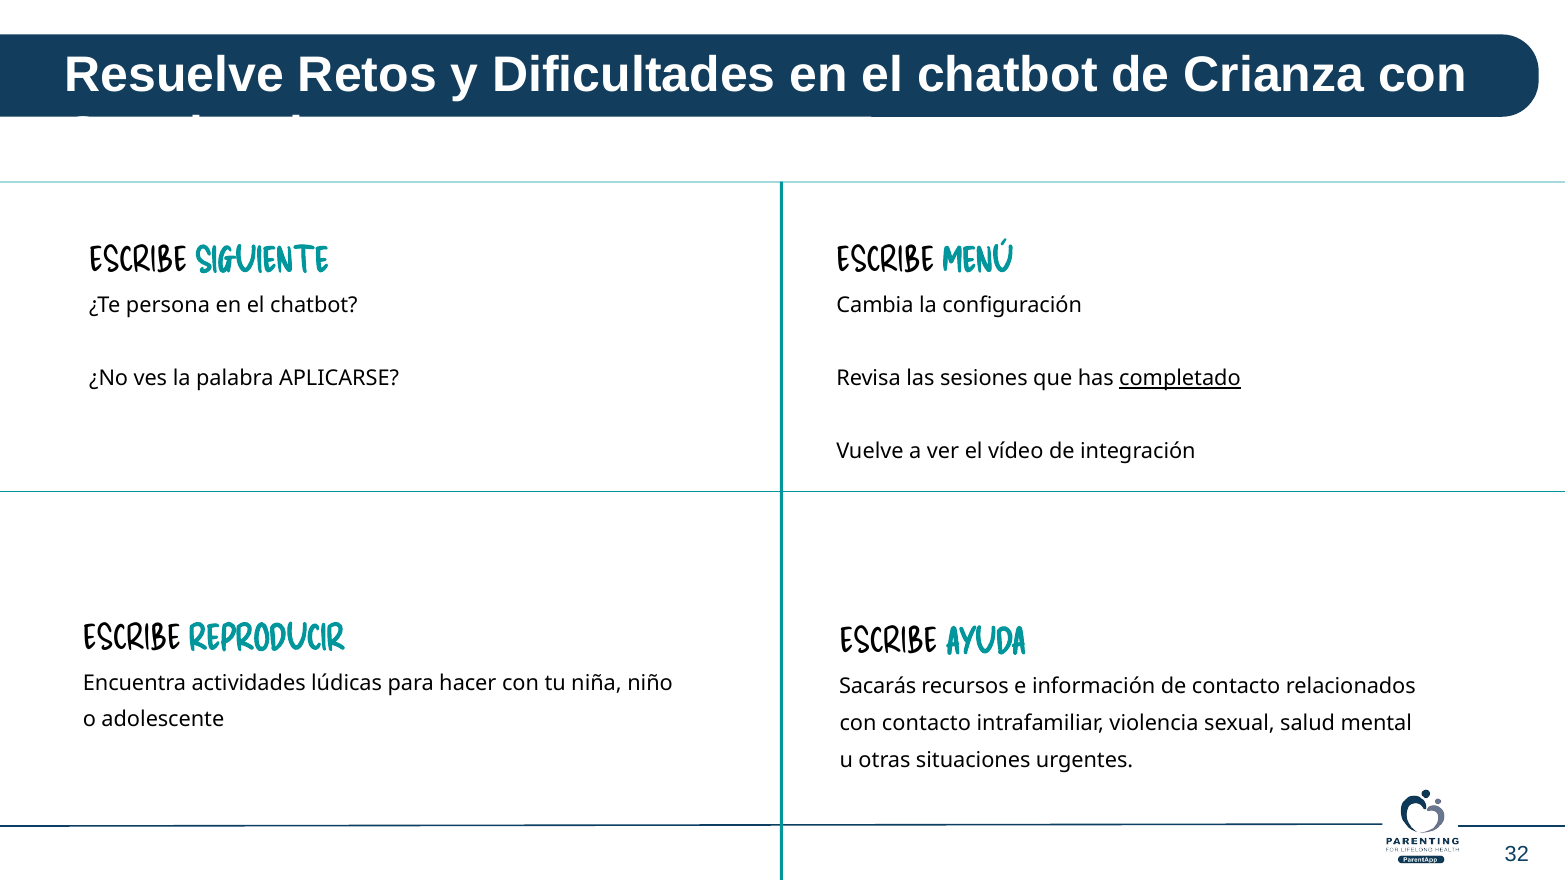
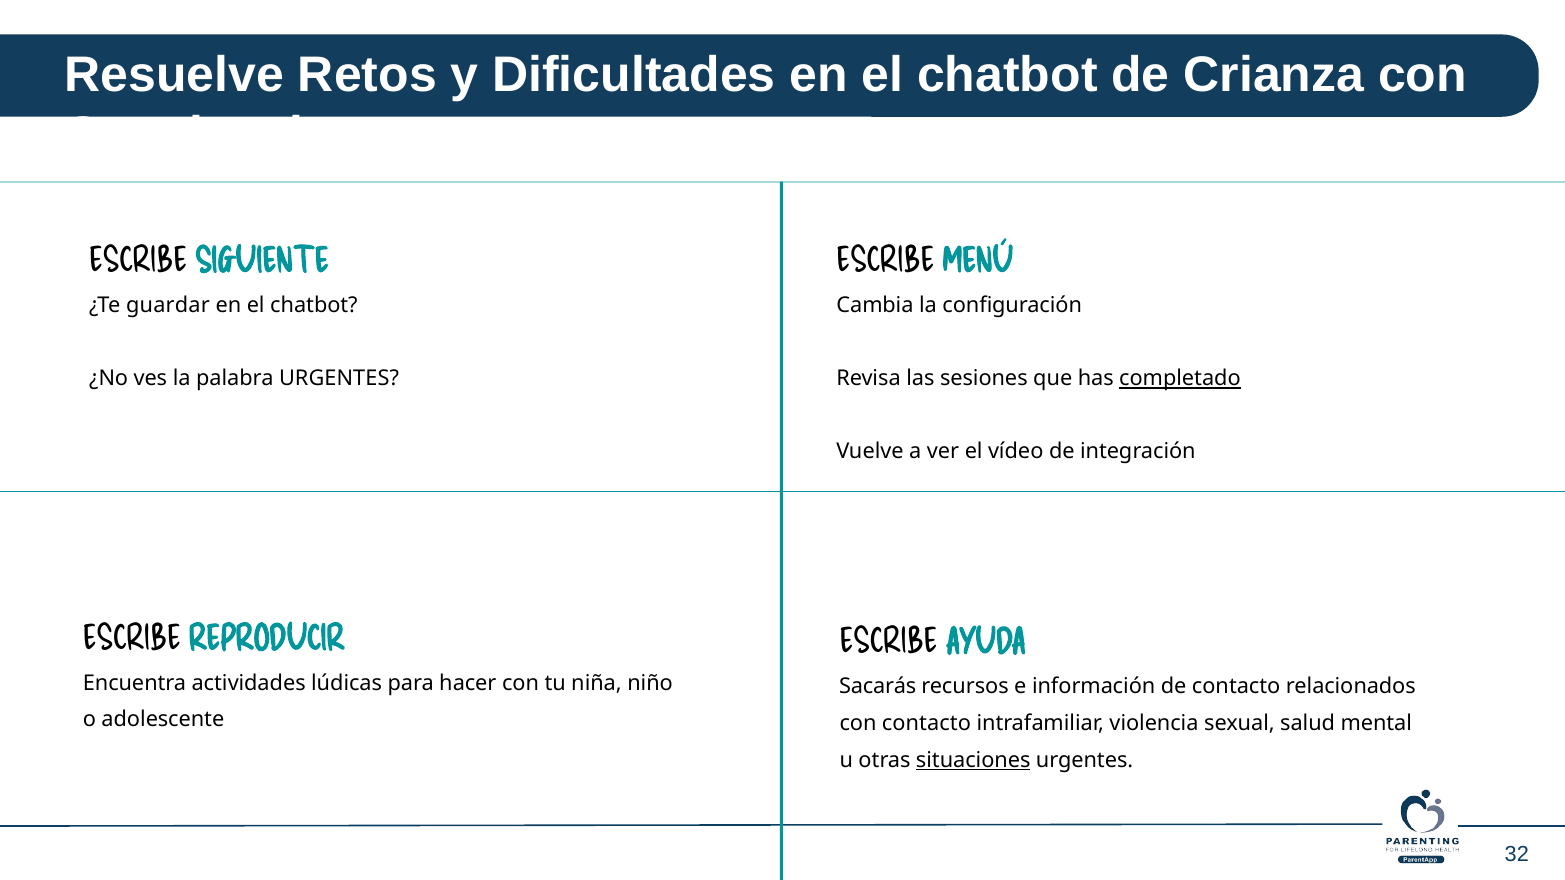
persona: persona -> guardar (168, 306)
palabra APLICARSE: APLICARSE -> URGENTES (339, 379)
situaciones underline: none -> present (973, 760)
